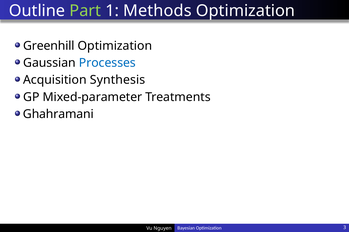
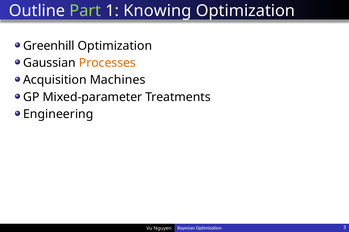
Methods: Methods -> Knowing (157, 11)
Processes colour: blue -> orange (107, 63)
Synthesis: Synthesis -> Machines (118, 80)
Ghahramani: Ghahramani -> Engineering (58, 114)
